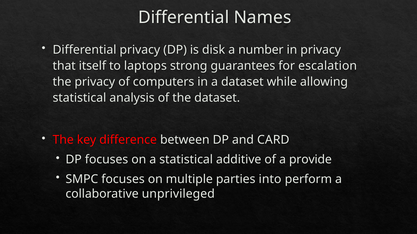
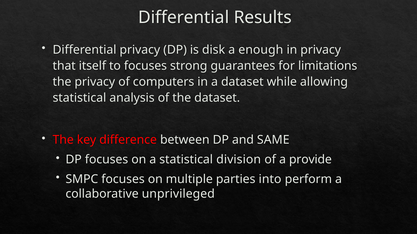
Names: Names -> Results (263, 17)
number: number -> enough (261, 50)
to laptops: laptops -> focuses (145, 66)
escalation: escalation -> limitations (328, 66)
CARD: CARD -> SAME (273, 140)
additive: additive -> division (239, 160)
